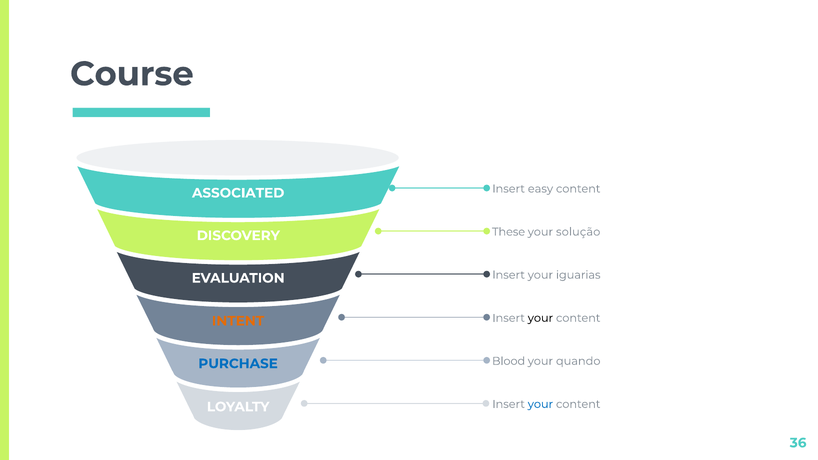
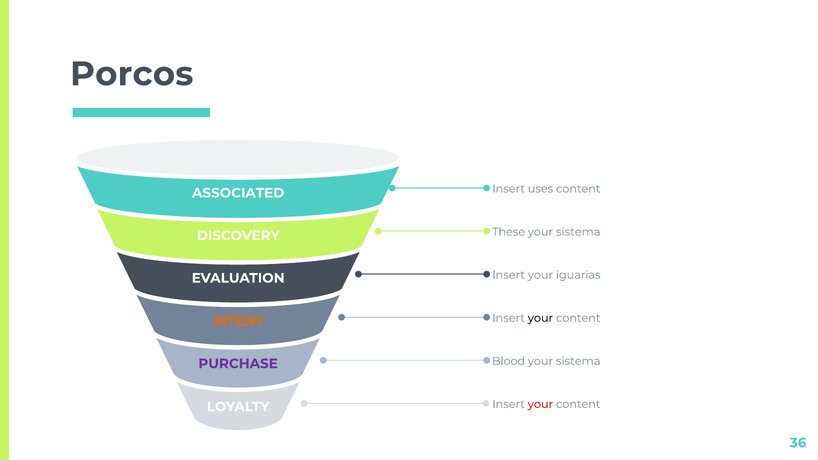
Course: Course -> Porcos (132, 74)
easy: easy -> uses (540, 189)
solução: solução -> sistema (578, 232)
quando: quando -> sistema (578, 361)
PURCHASE colour: blue -> purple (238, 364)
your colour: blue -> red (540, 404)
